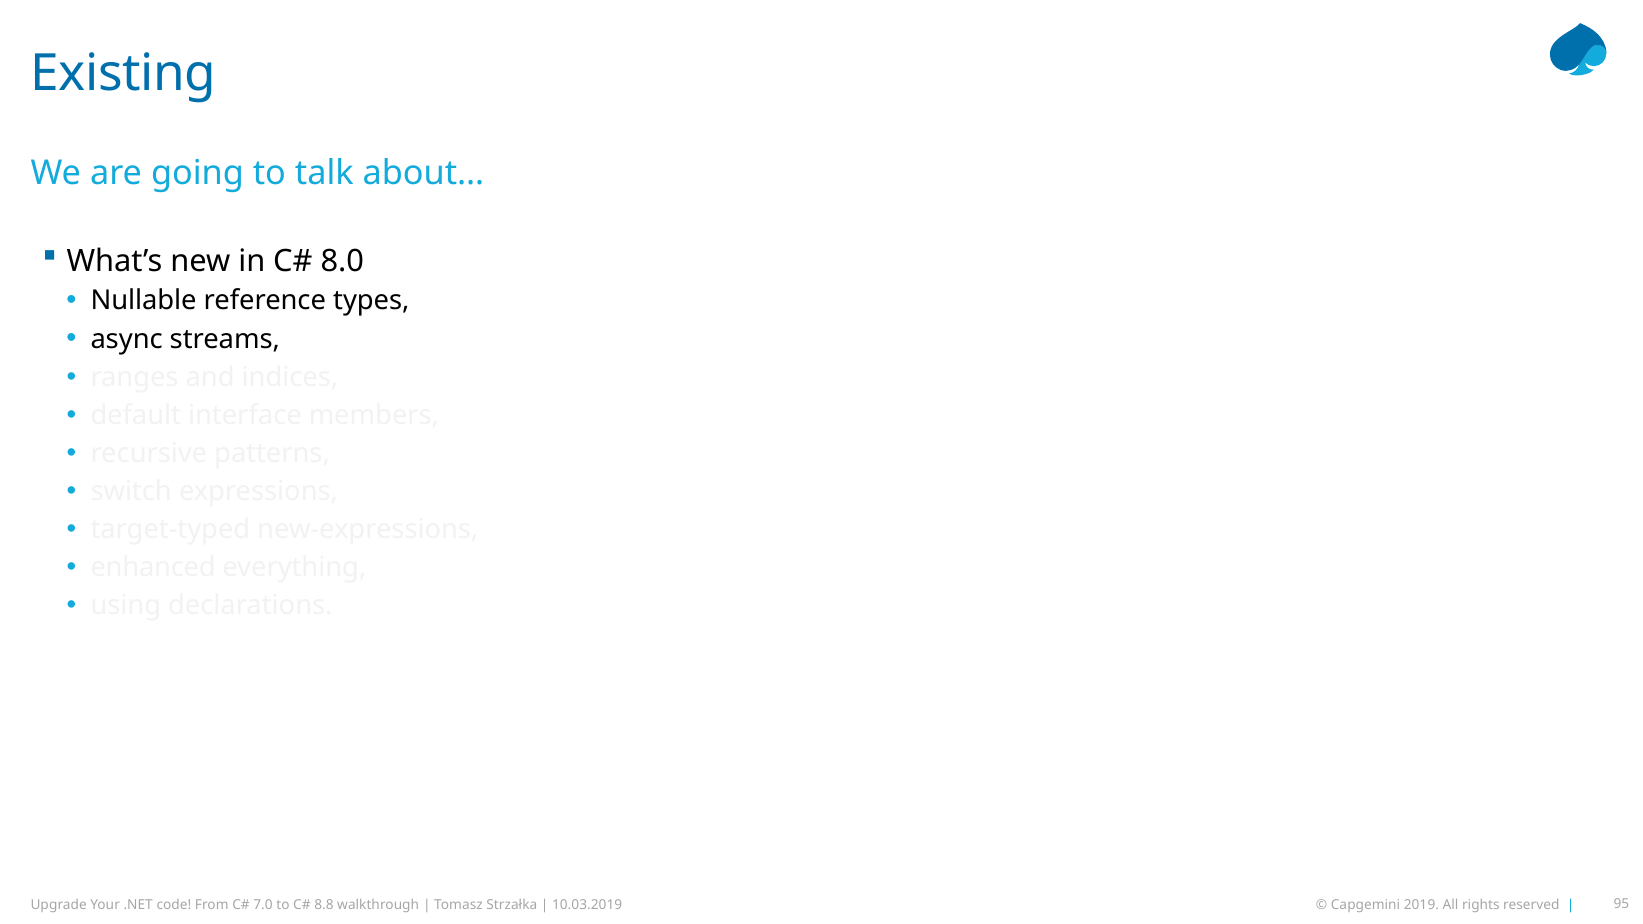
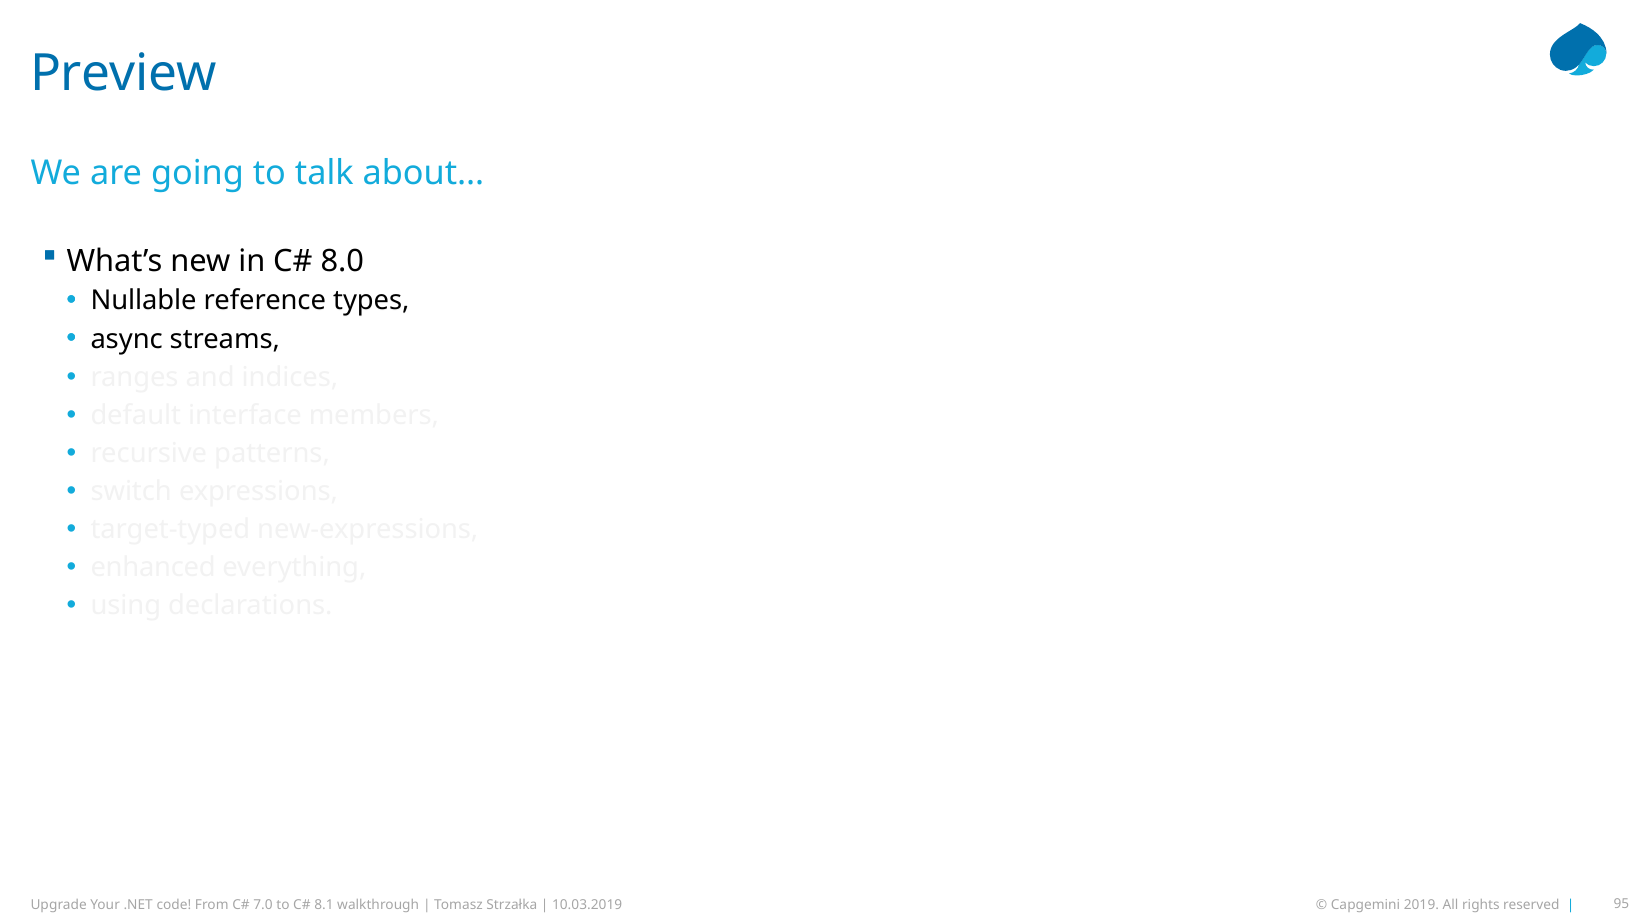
Existing: Existing -> Preview (123, 74)
8.8: 8.8 -> 8.1 (324, 905)
